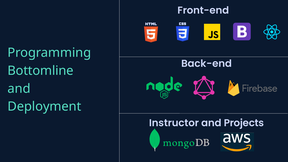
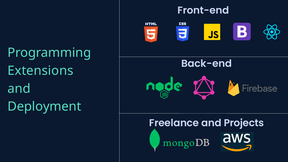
Bottomline: Bottomline -> Extensions (40, 71)
Instructor: Instructor -> Freelance (174, 123)
